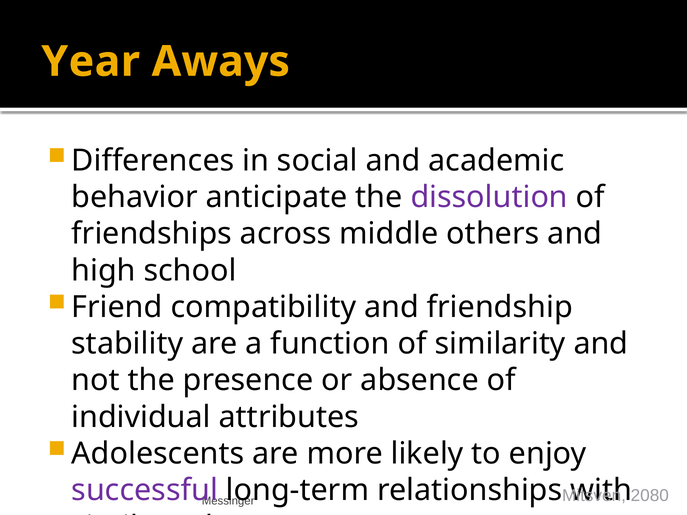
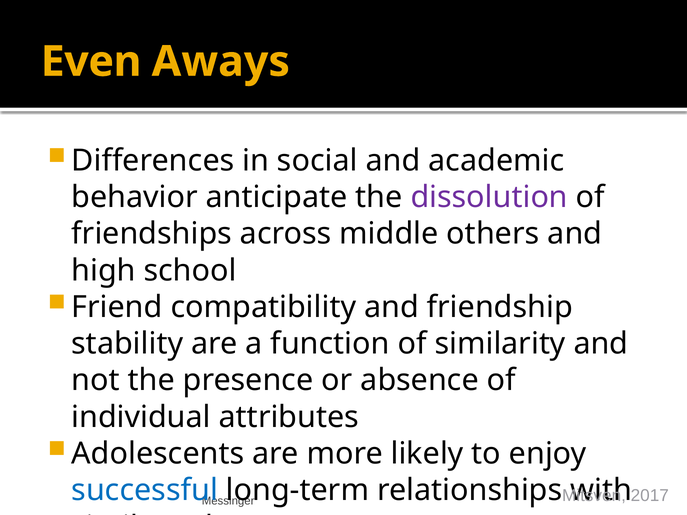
Year: Year -> Even (91, 62)
successful colour: purple -> blue (145, 491)
2080: 2080 -> 2017 (650, 496)
